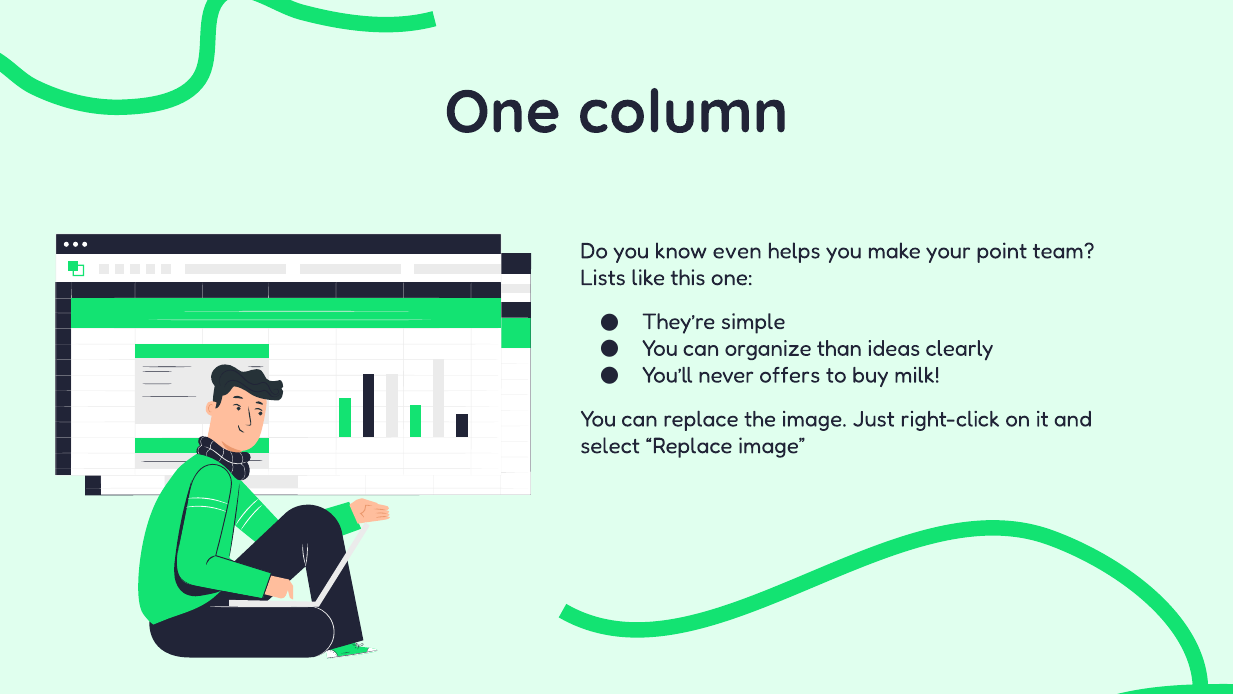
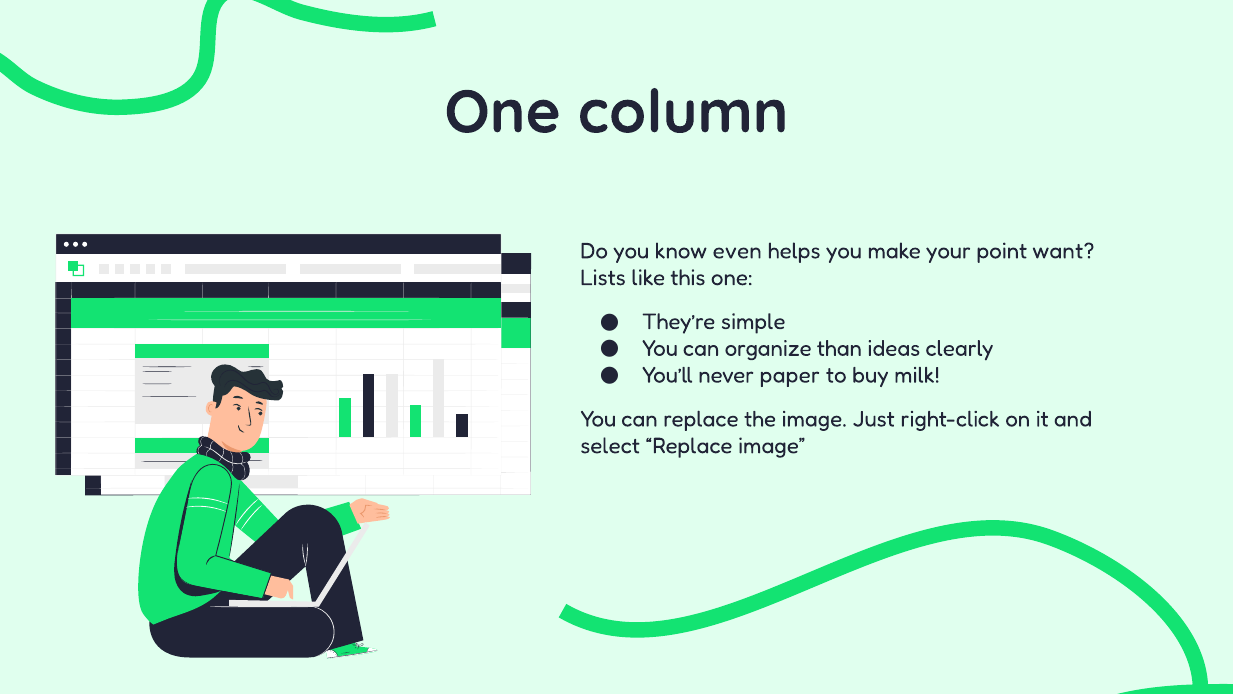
team: team -> want (1063, 251)
offers: offers -> paper (790, 375)
